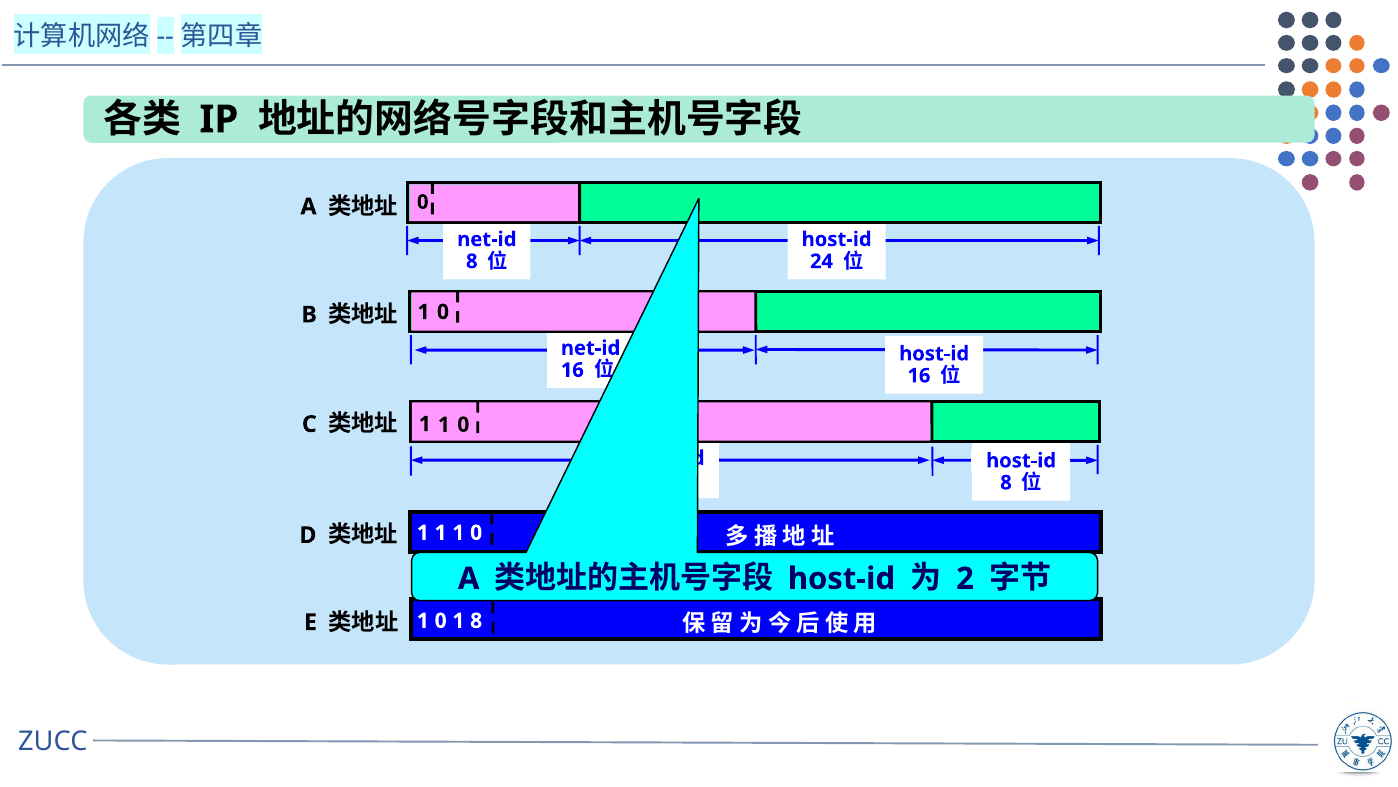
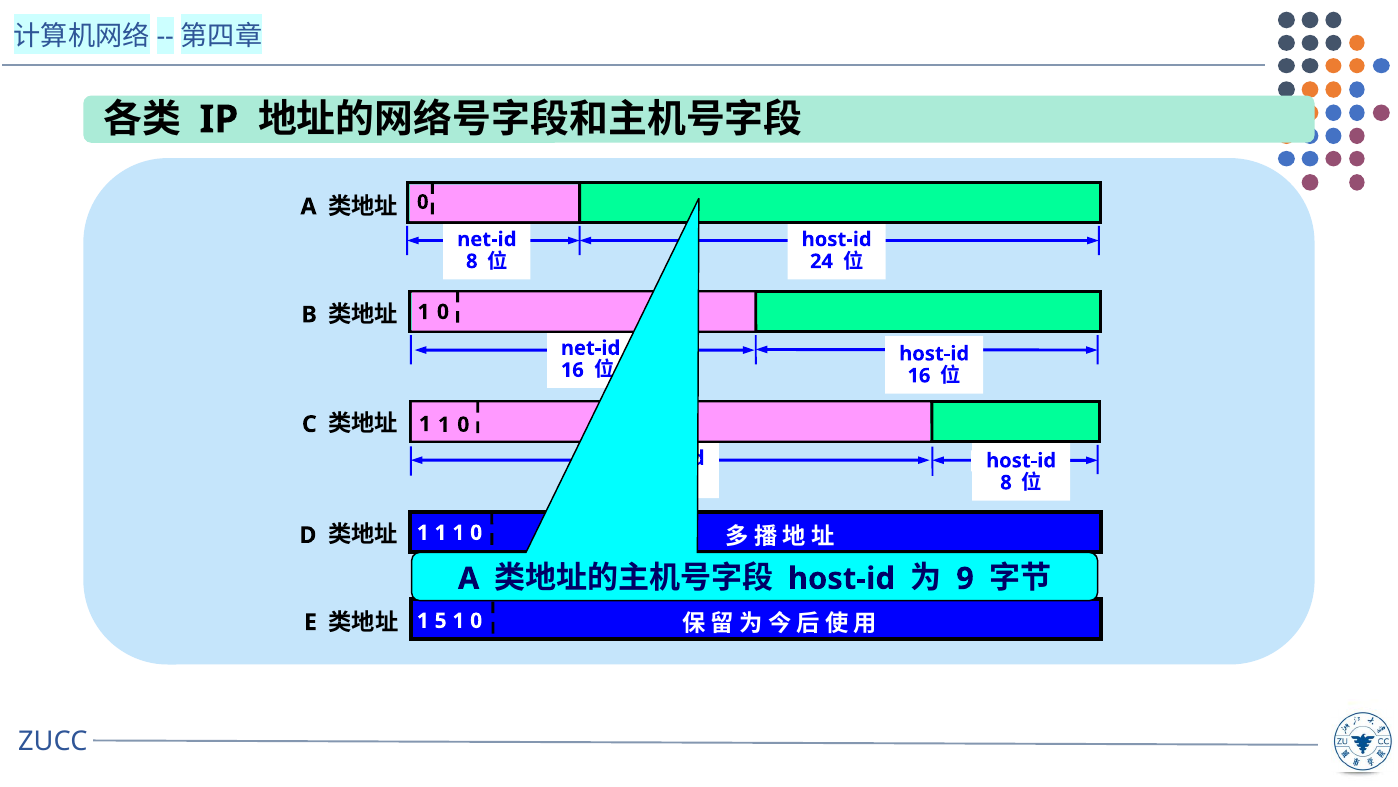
2: 2 -> 9 (965, 578)
0: 0 -> 5 (441, 620)
8: 8 -> 0 (476, 620)
